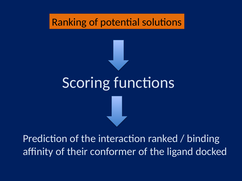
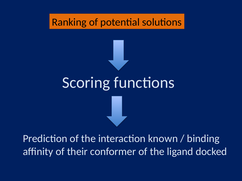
ranked: ranked -> known (163, 139)
